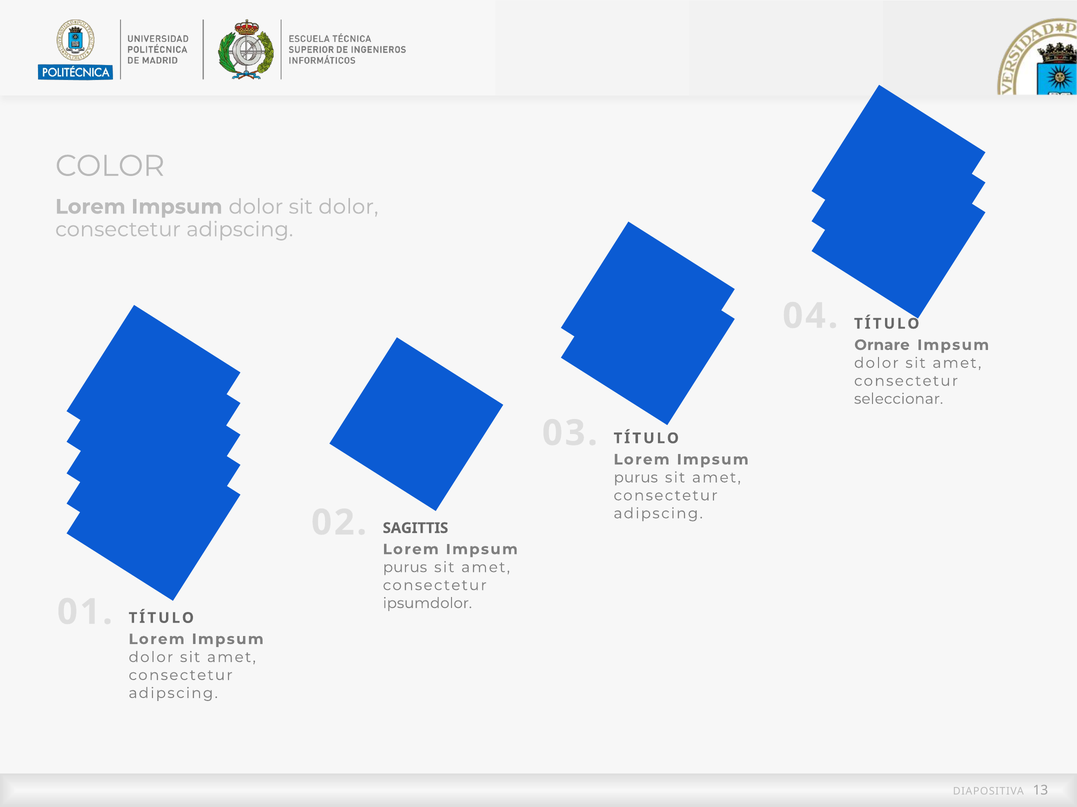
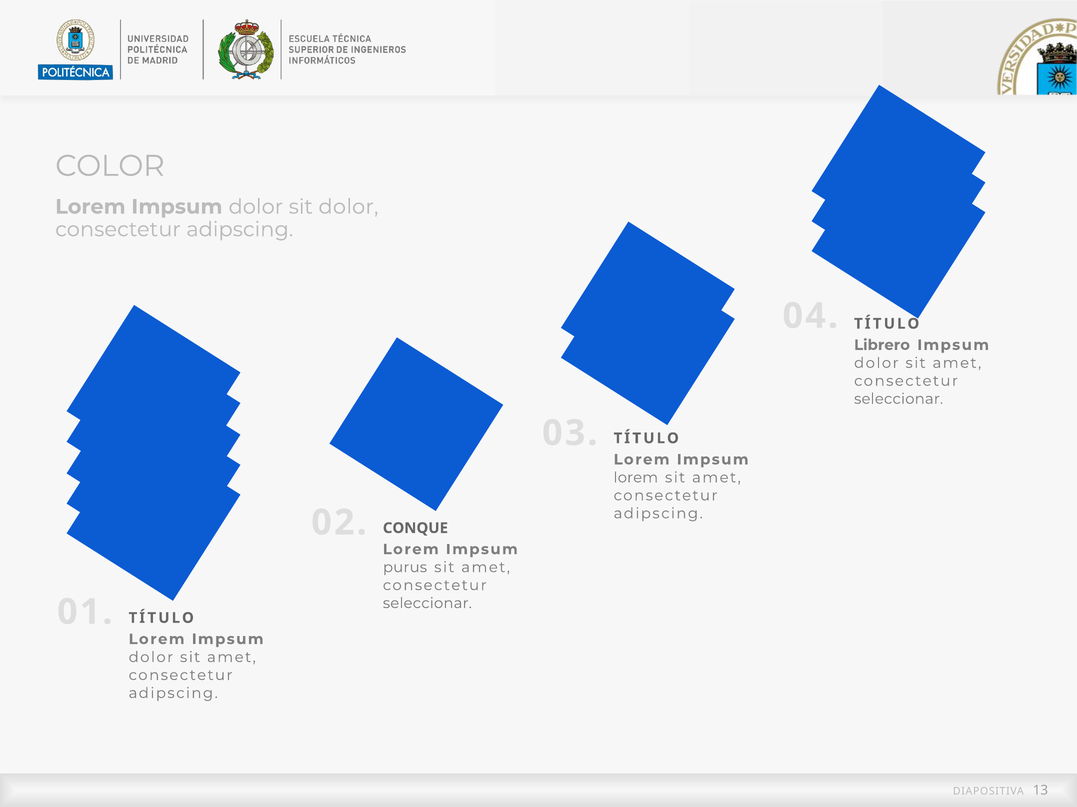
Ornare: Ornare -> Librero (882, 345)
purus: purus -> lorem (636, 478)
SAGITTIS: SAGITTIS -> CONQUE (415, 529)
ipsumdolor: ipsumdolor -> seleccionar (427, 604)
